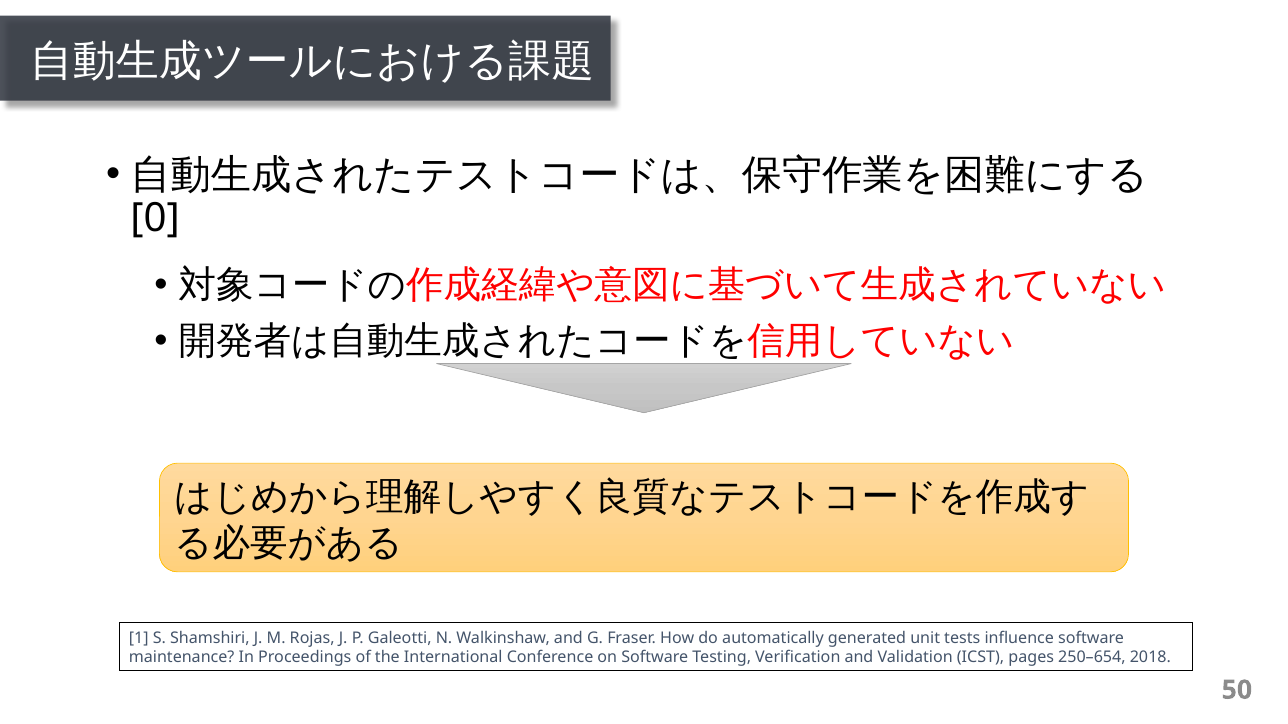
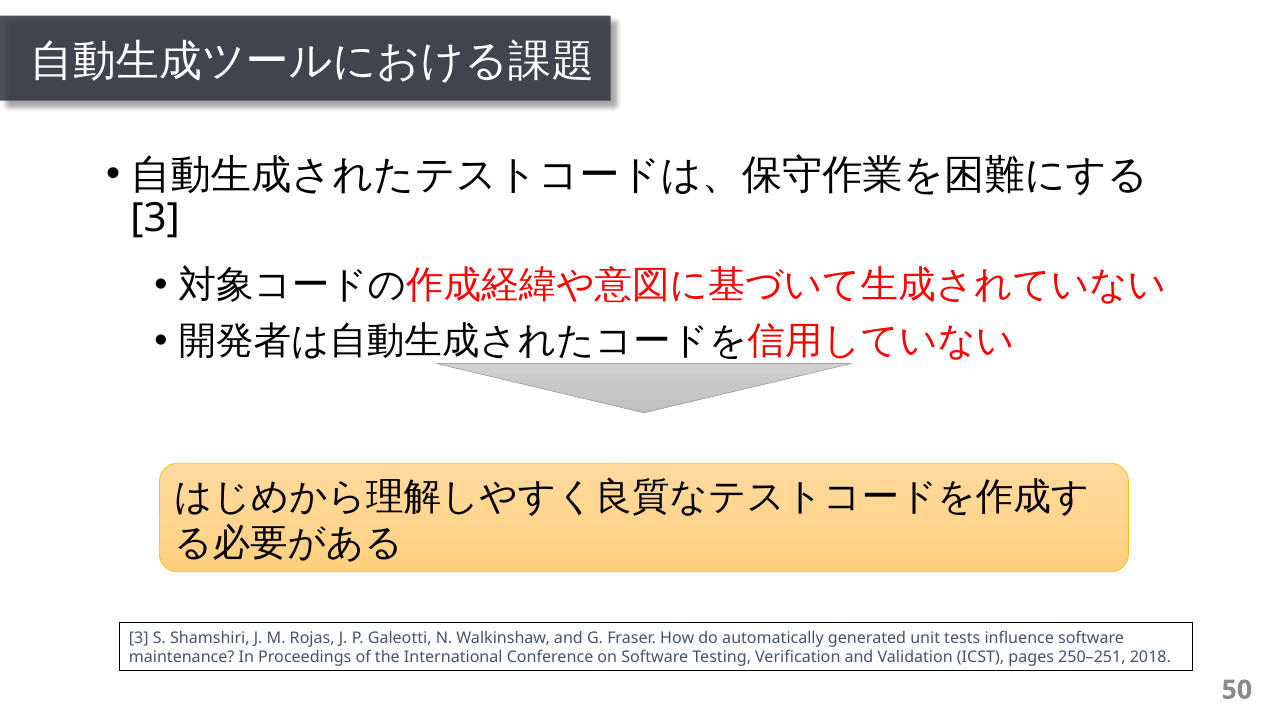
0: 0 -> 3 (155, 219)
1: 1 -> 3 (139, 638)
250–654: 250–654 -> 250–251 (1092, 658)
